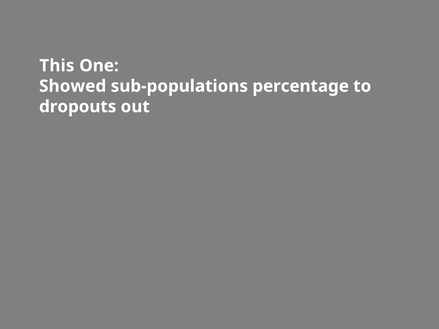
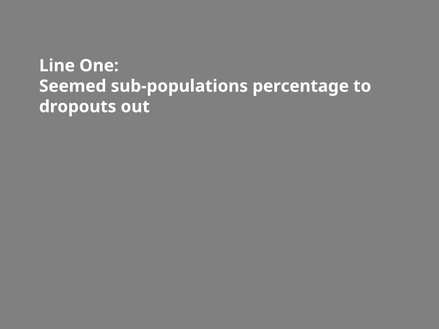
This: This -> Line (57, 66)
Showed: Showed -> Seemed (73, 86)
